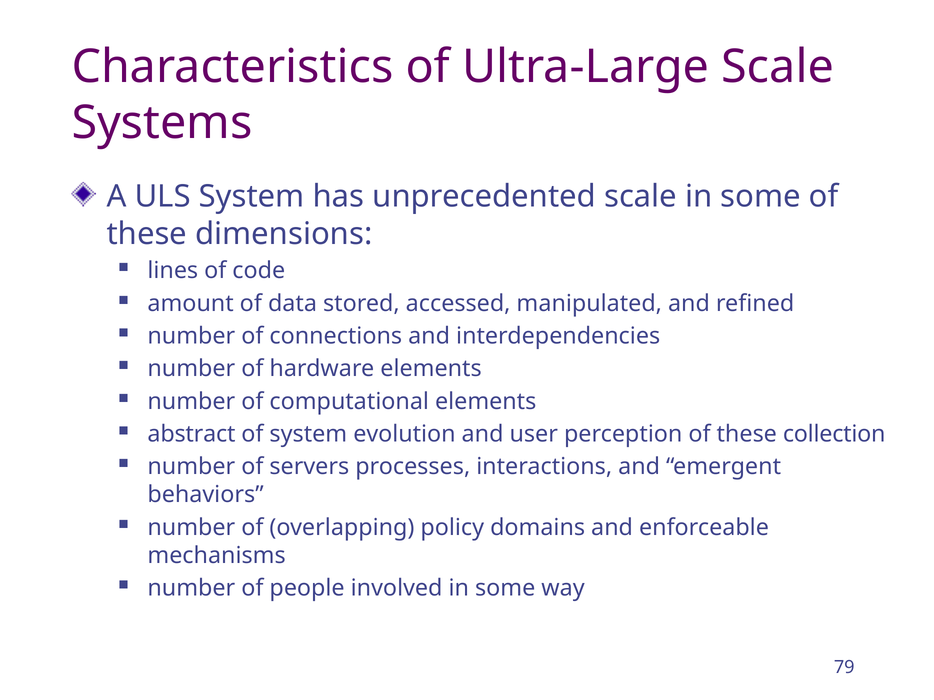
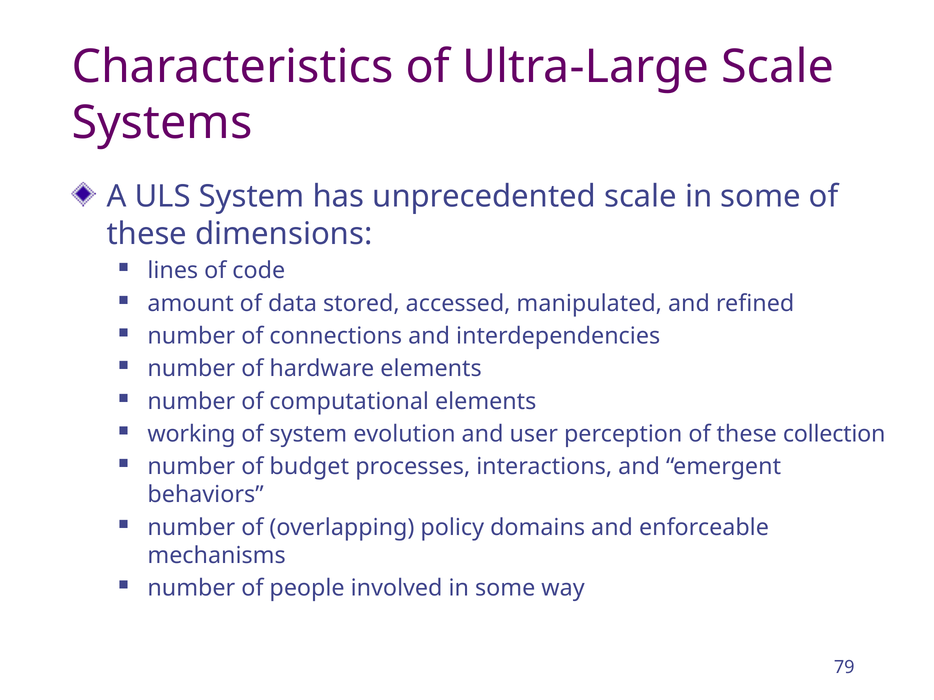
abstract: abstract -> working (191, 434)
servers: servers -> budget (309, 467)
